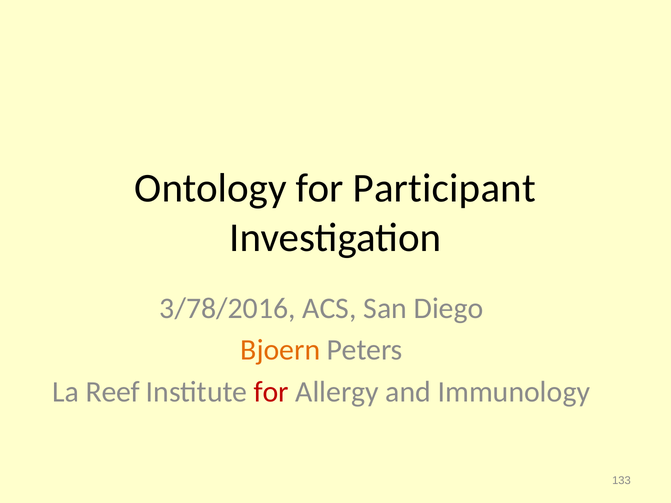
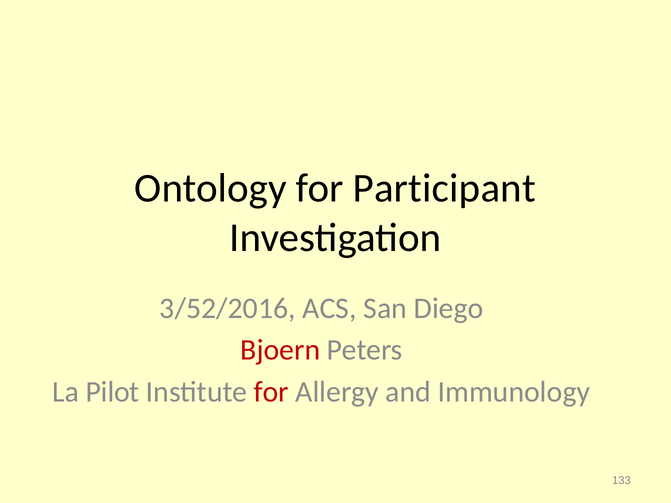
3/78/2016: 3/78/2016 -> 3/52/2016 (228, 309)
Bjoern colour: orange -> red (280, 350)
Reef: Reef -> Pilot (113, 392)
